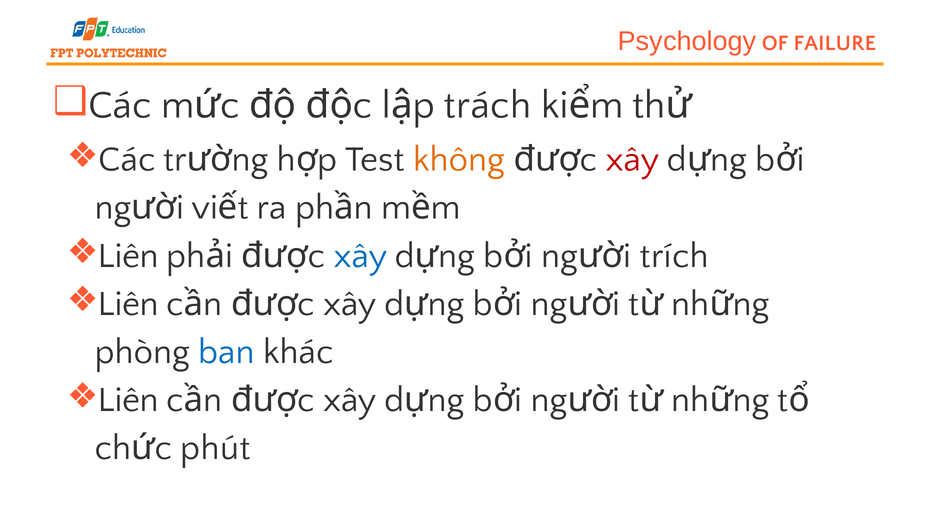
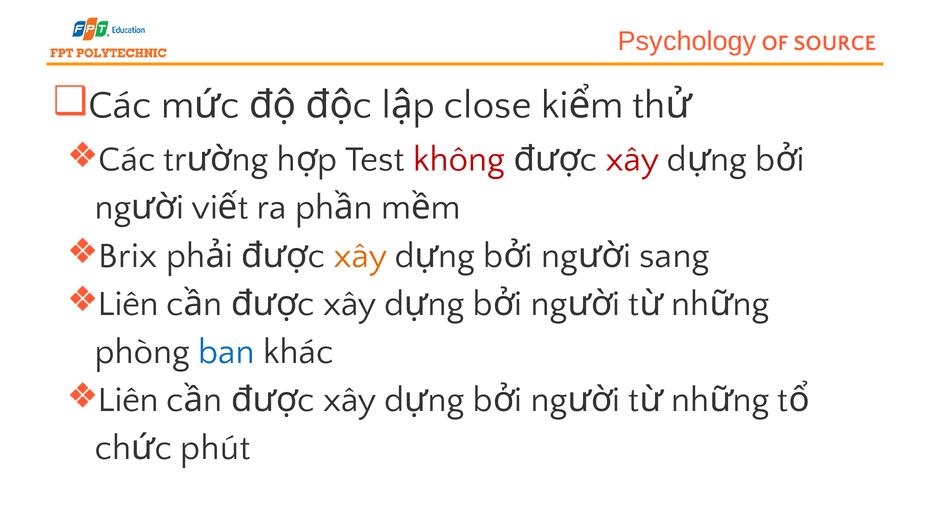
FAILURE: FAILURE -> SOURCE (835, 43)
trách: trách -> close (488, 105)
không colour: orange -> red (459, 159)
Liên: Liên -> Brix (128, 256)
xây colour: blue -> orange (360, 256)
trích: trích -> sang (674, 256)
